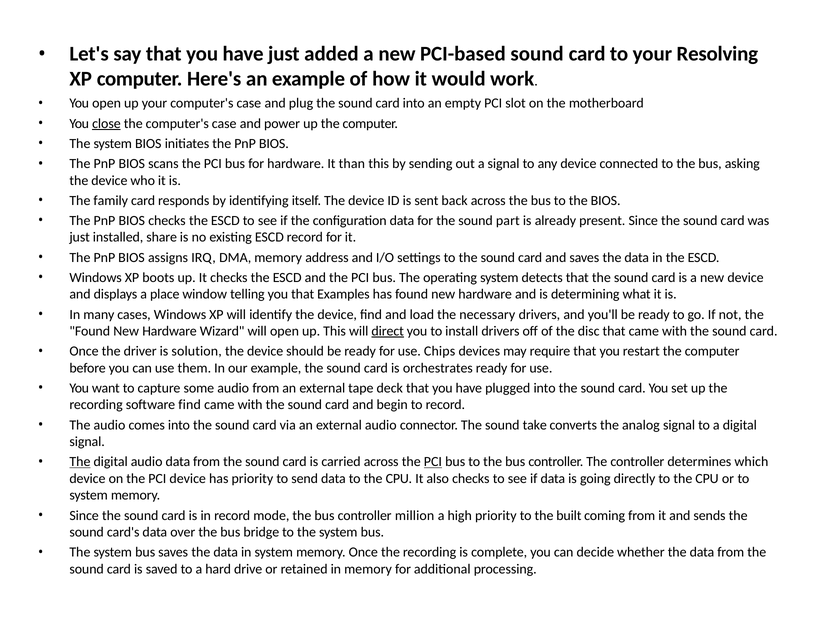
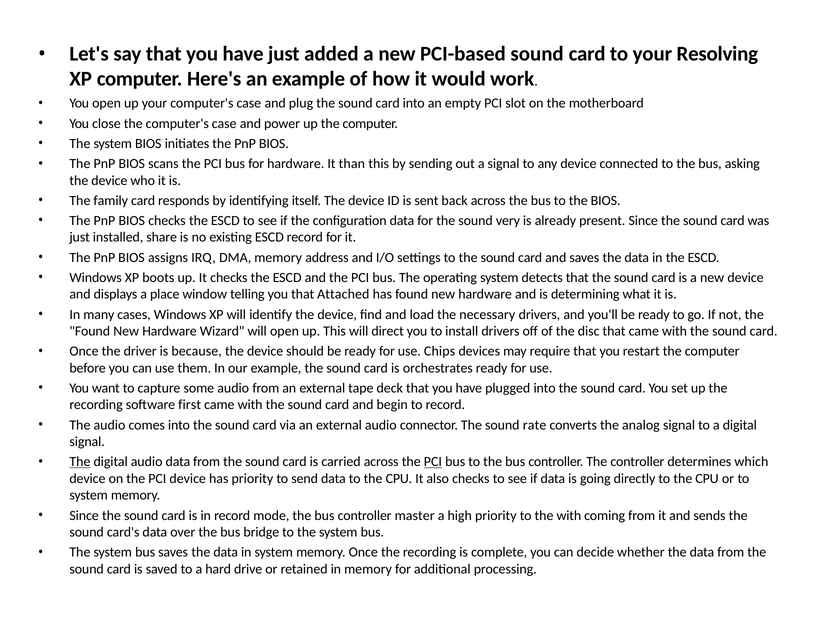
close underline: present -> none (106, 123)
part: part -> very (508, 221)
Examples: Examples -> Attached (343, 294)
direct underline: present -> none (388, 331)
solution: solution -> because (197, 351)
software find: find -> first (190, 405)
take: take -> rate (535, 425)
million: million -> master (415, 515)
the built: built -> with (569, 515)
